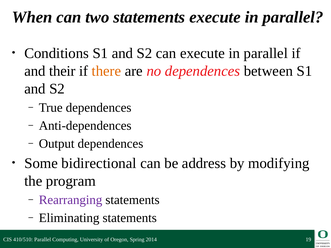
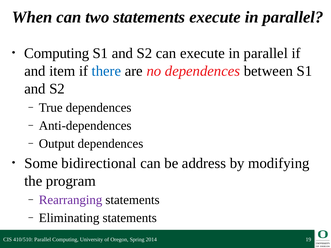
Conditions: Conditions -> Computing (57, 53)
their: their -> item (62, 71)
there colour: orange -> blue (106, 71)
